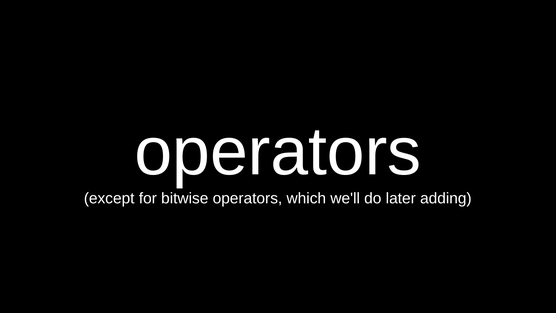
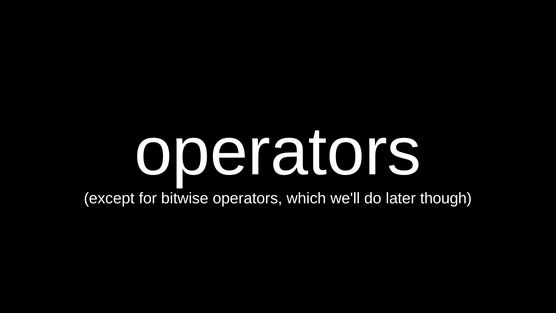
adding: adding -> though (446, 198)
